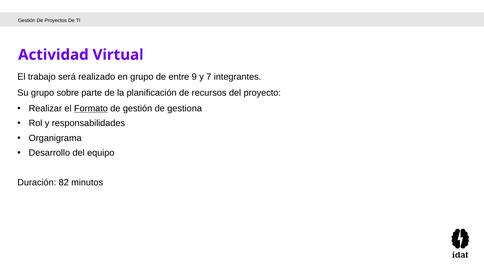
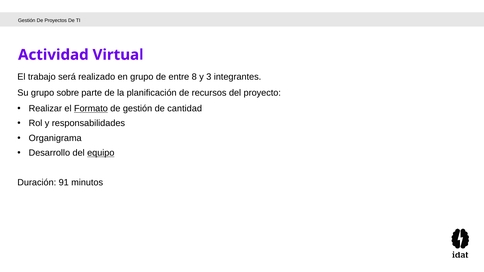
9: 9 -> 8 (194, 77)
7: 7 -> 3 (209, 77)
gestiona: gestiona -> cantidad (185, 109)
equipo underline: none -> present (101, 153)
82: 82 -> 91 (64, 183)
